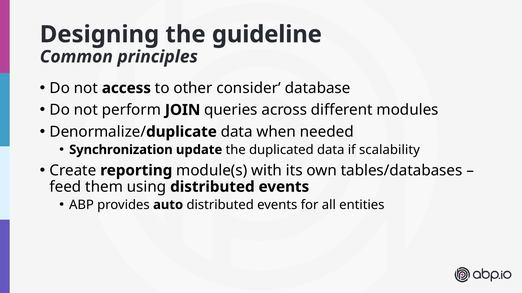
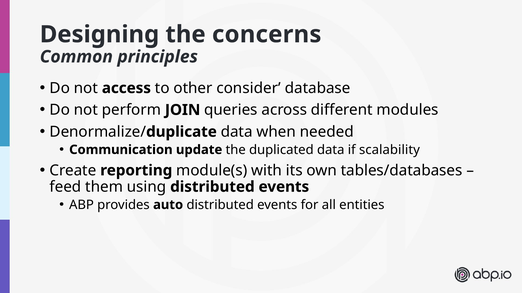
guideline: guideline -> concerns (267, 34)
Synchronization: Synchronization -> Communication (121, 150)
